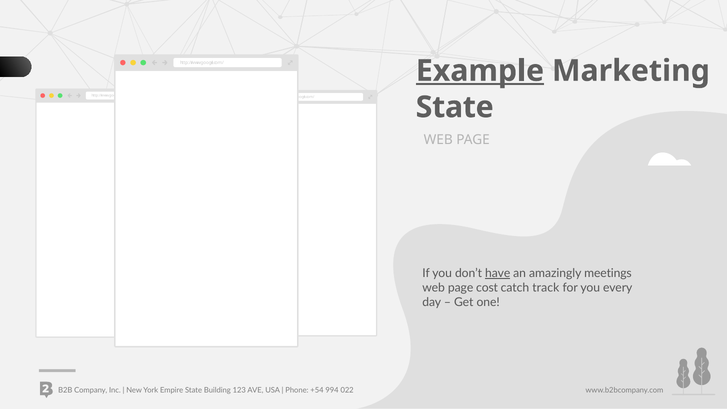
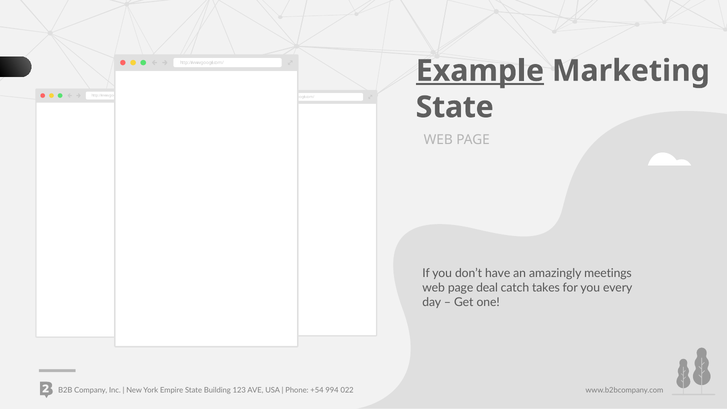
have underline: present -> none (498, 273)
cost: cost -> deal (487, 288)
track: track -> takes (546, 288)
